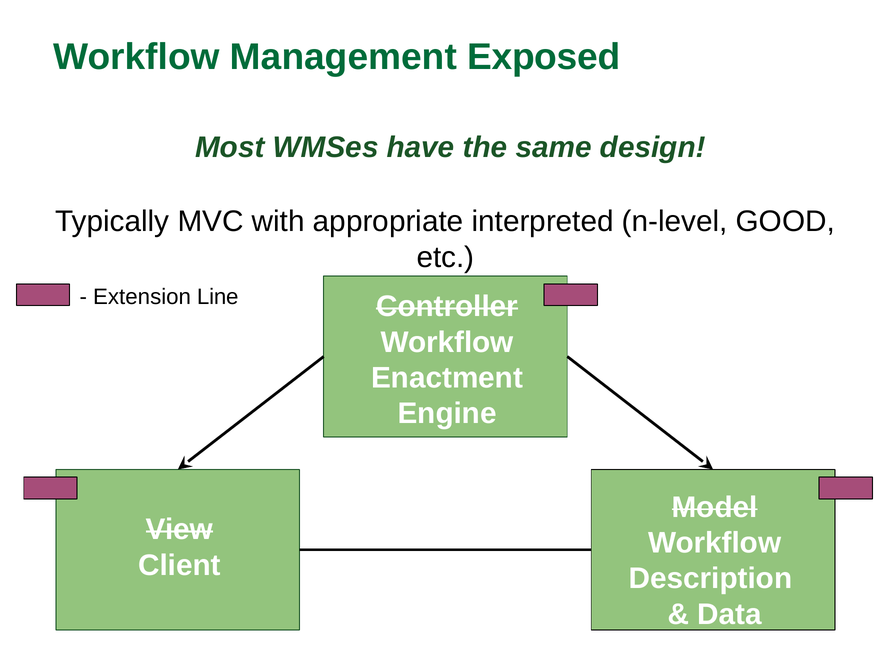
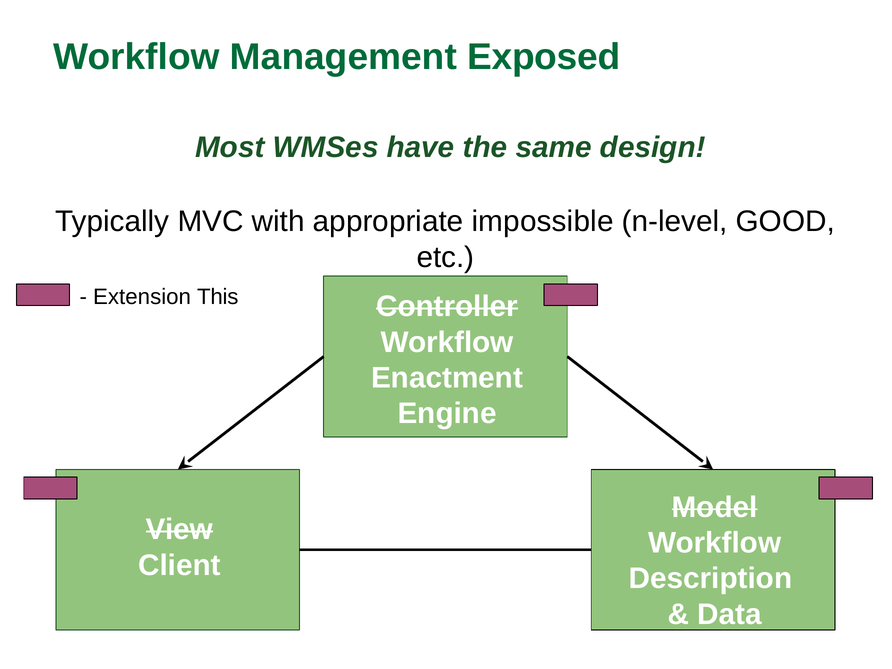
interpreted: interpreted -> impossible (543, 222)
Line: Line -> This (218, 297)
